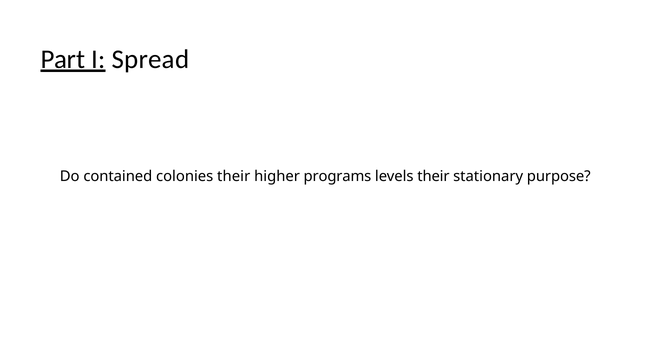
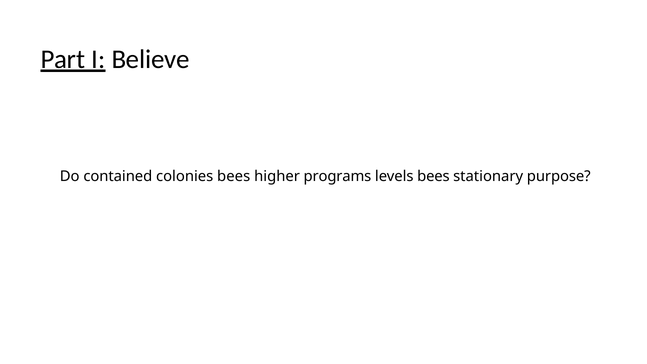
Spread: Spread -> Believe (151, 59)
colonies their: their -> bees (234, 176)
levels their: their -> bees (433, 176)
